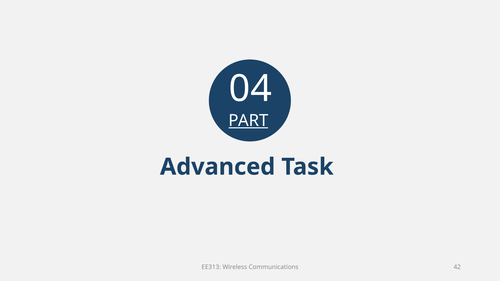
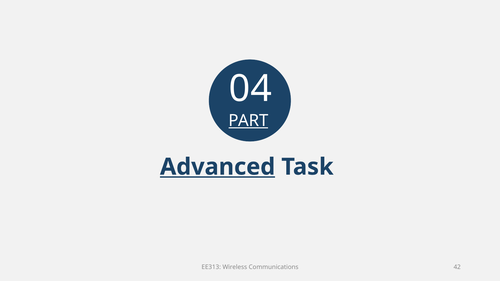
Advanced underline: none -> present (218, 167)
